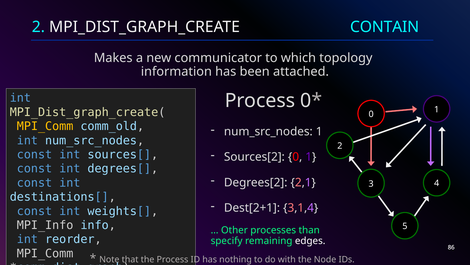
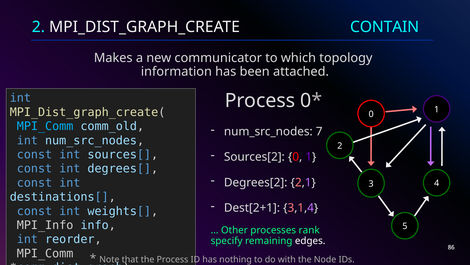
MPI_Comm colour: yellow -> light blue (45, 126)
num_src_nodes 1: 1 -> 7 (319, 131)
than: than -> rank (309, 230)
